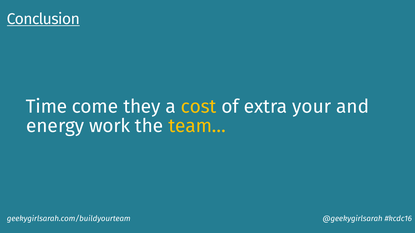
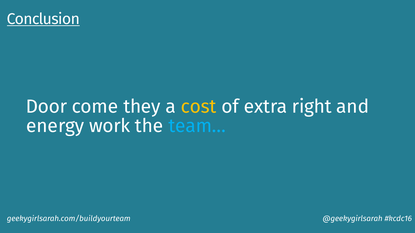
Time: Time -> Door (47, 107)
your: your -> right (312, 107)
team… colour: yellow -> light blue (197, 126)
